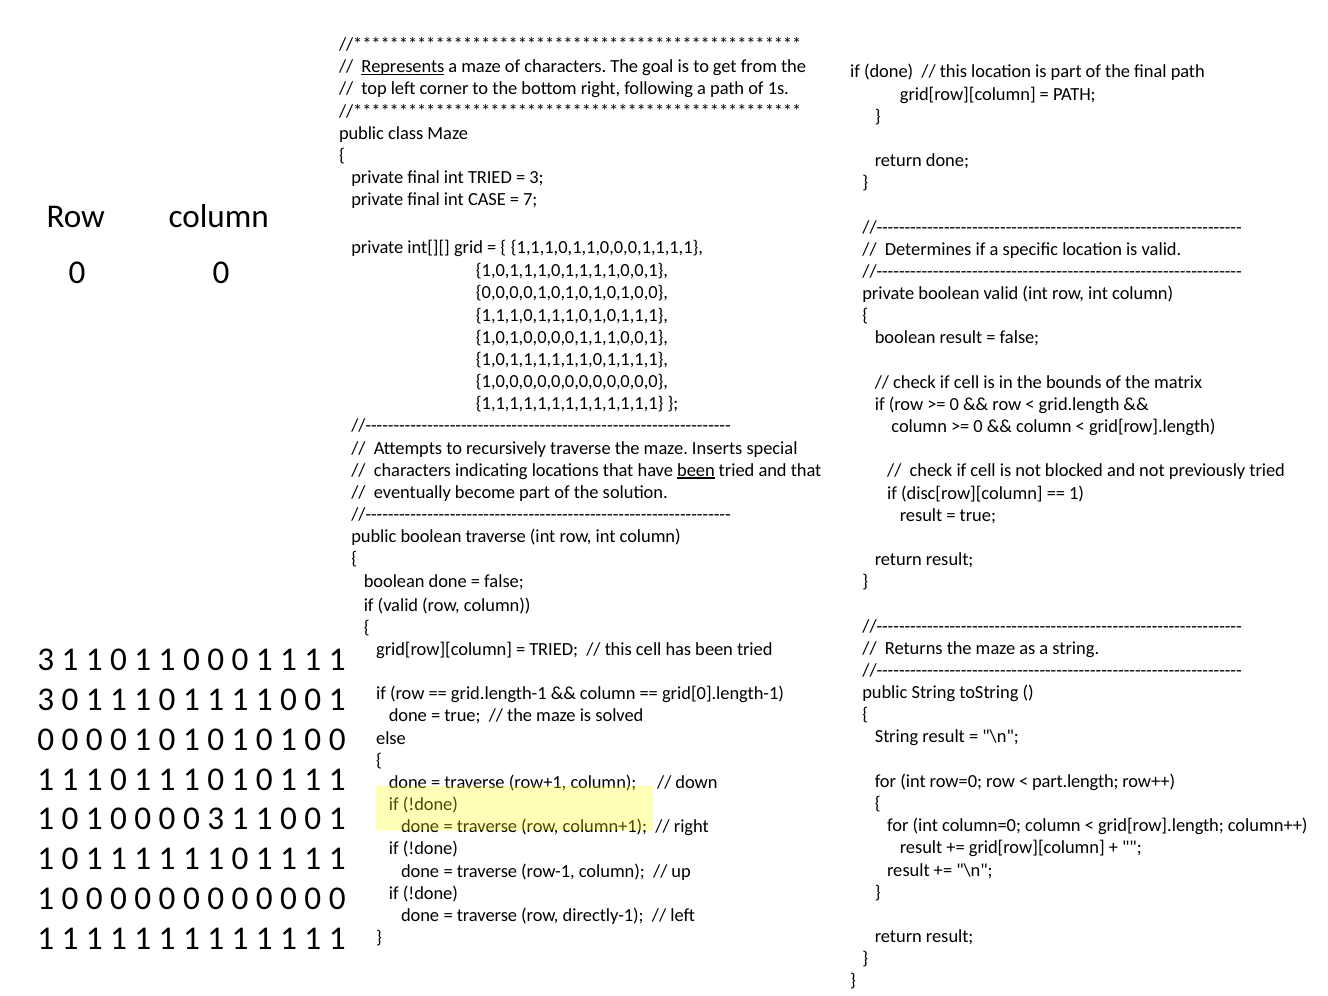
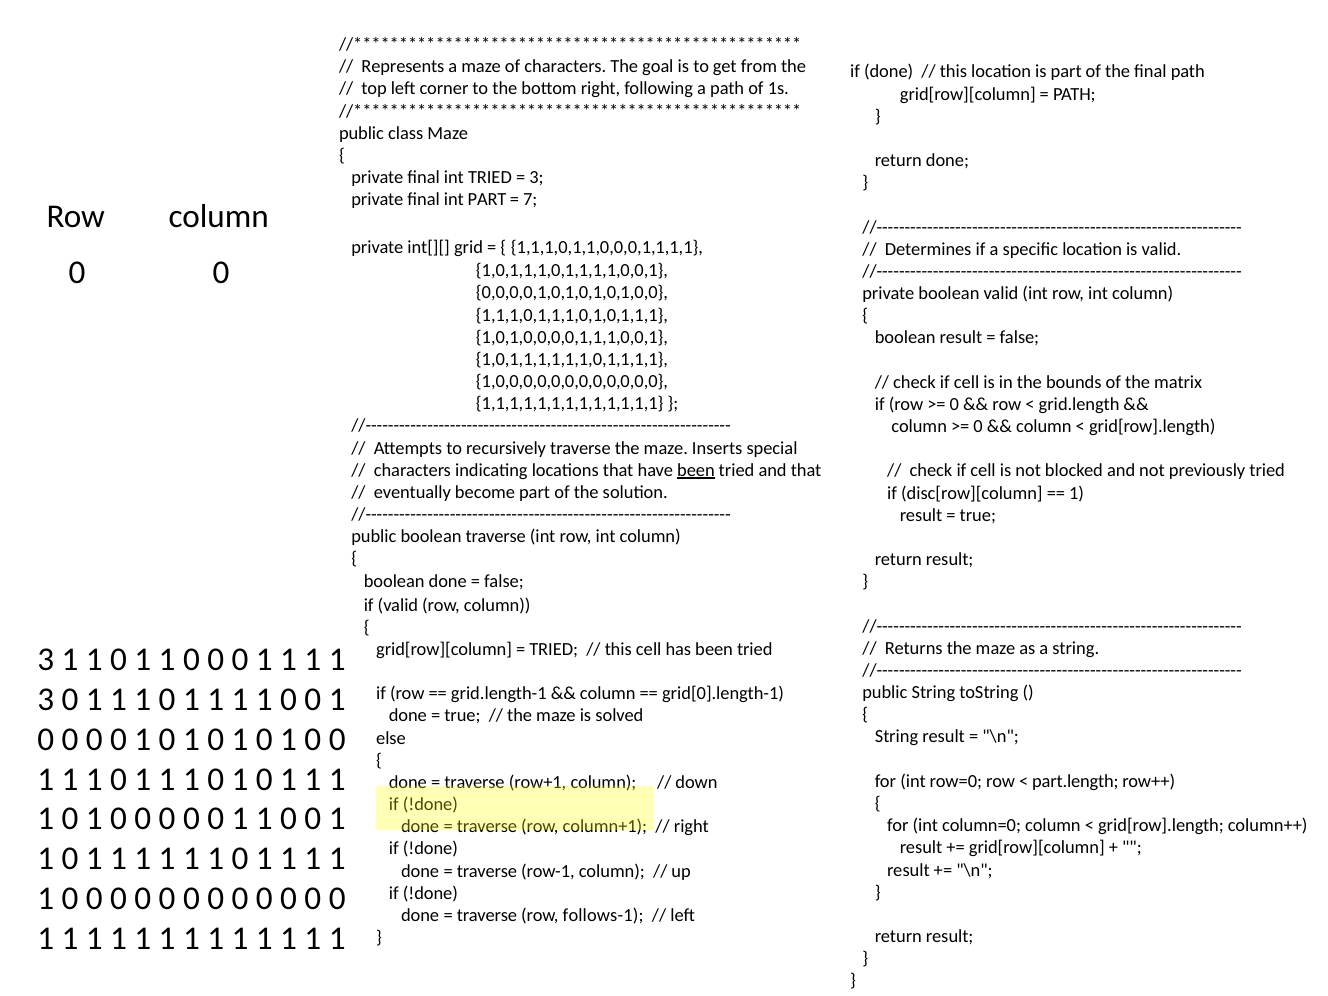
Represents underline: present -> none (403, 67)
int CASE: CASE -> PART (487, 200)
3: 3 -> 0 (216, 819)
directly-1: directly-1 -> follows-1 (603, 915)
